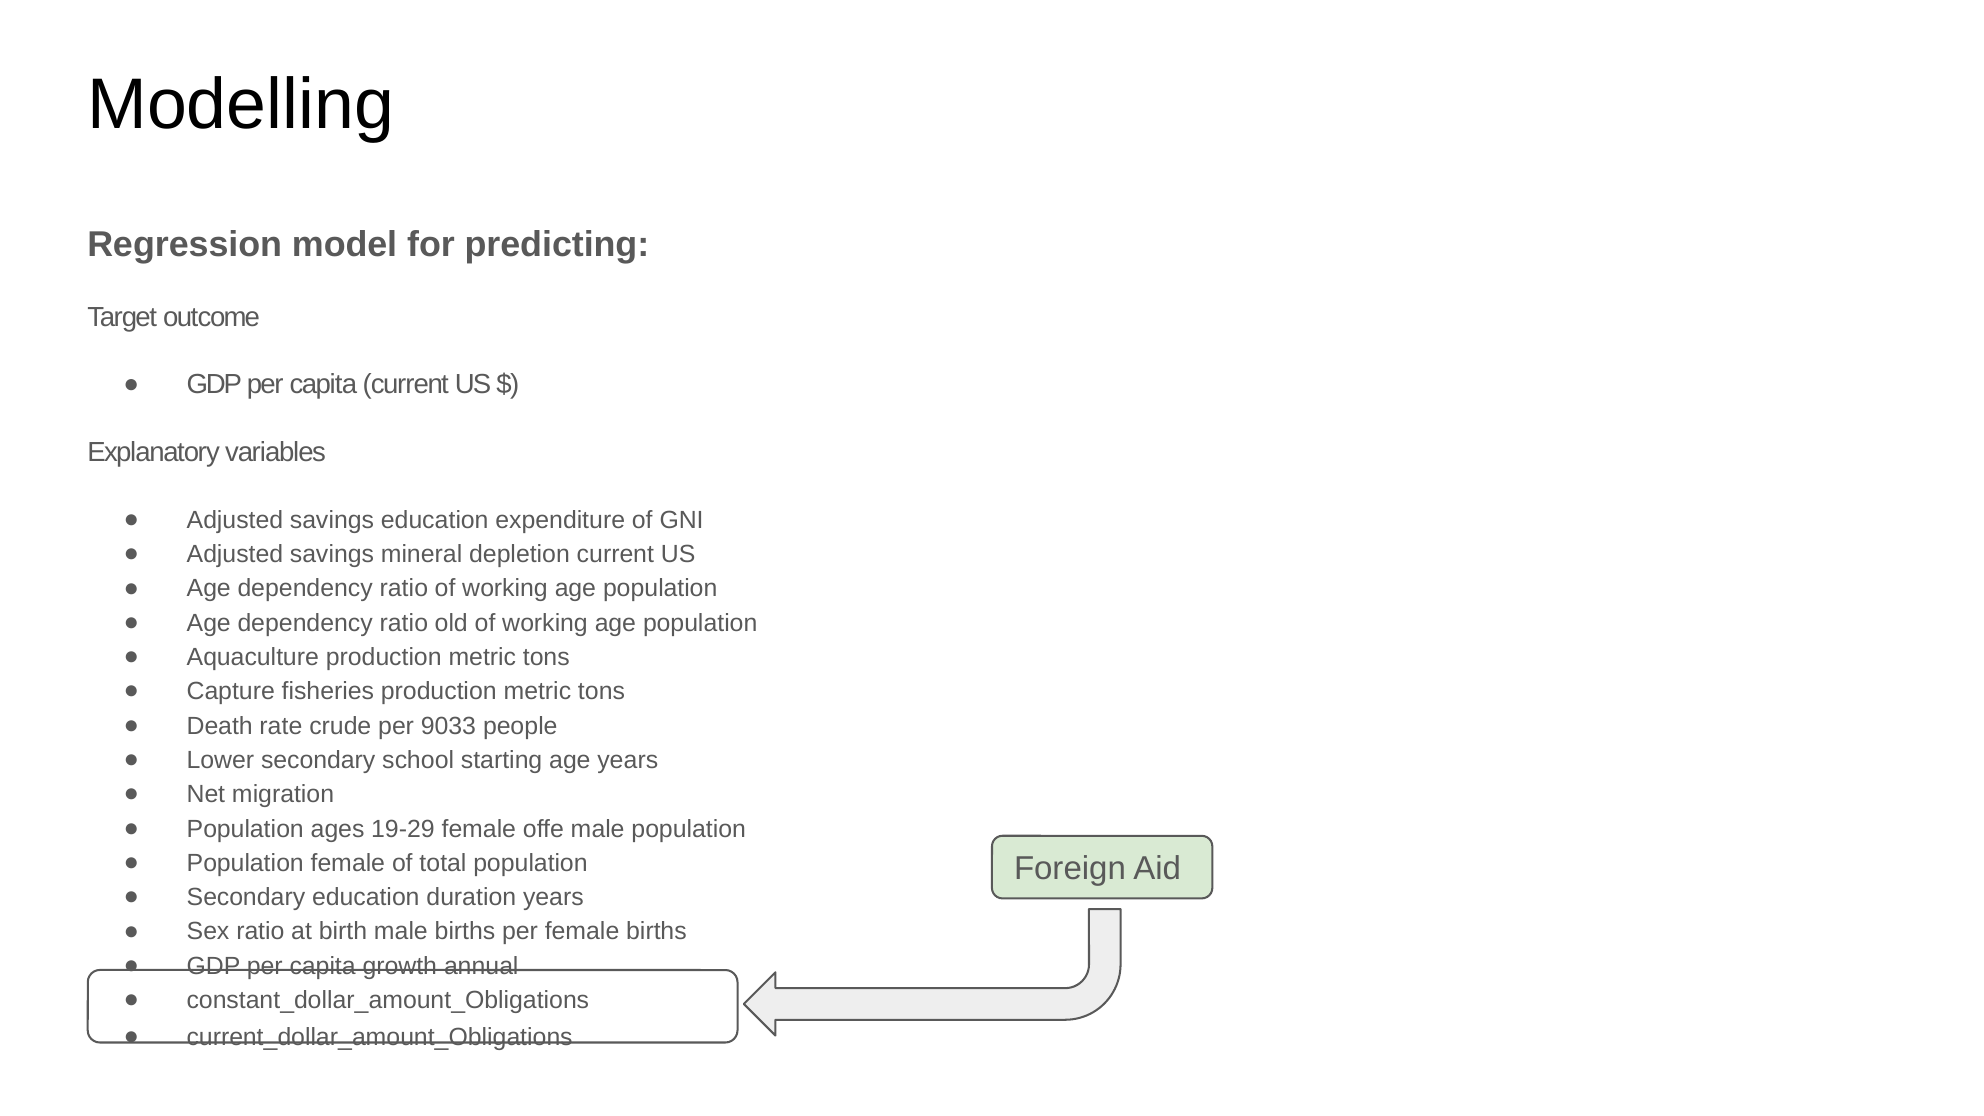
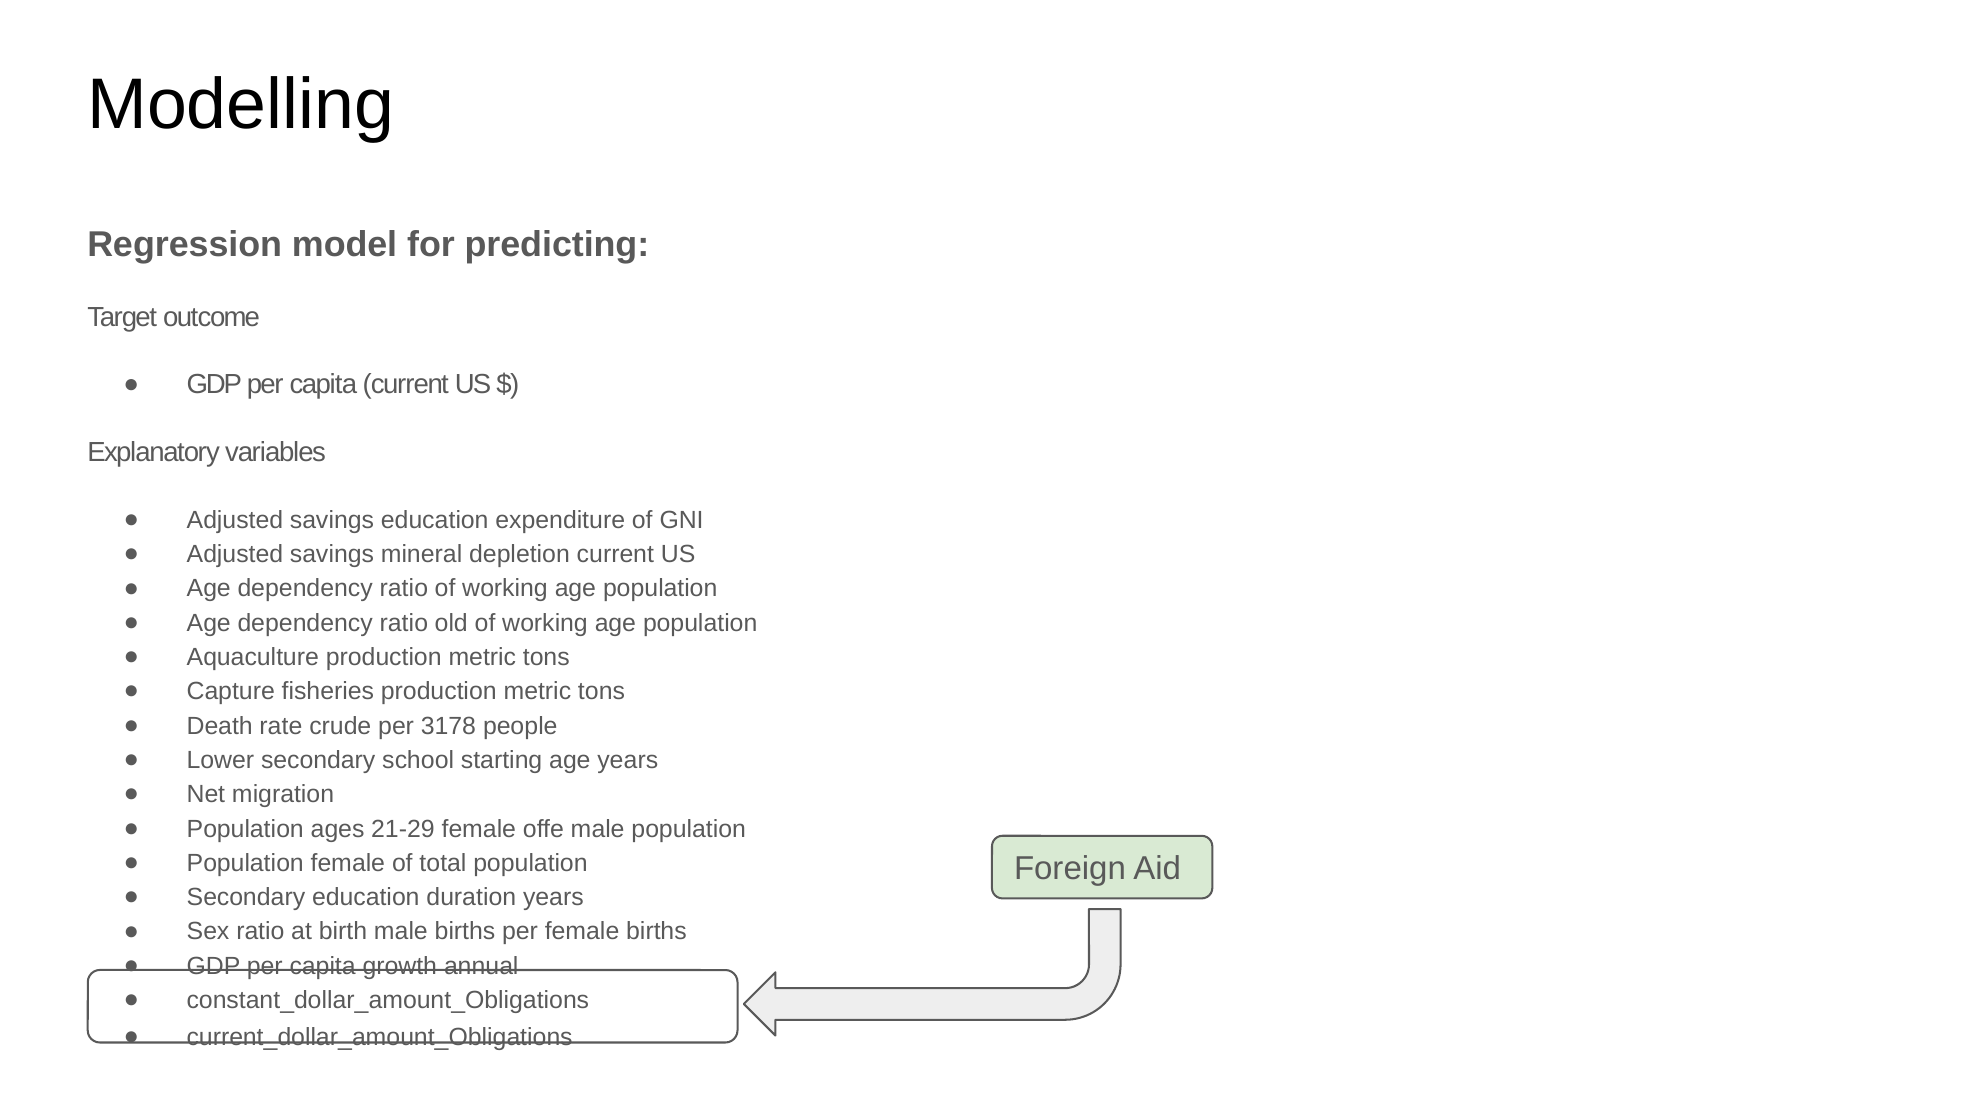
9033: 9033 -> 3178 (448, 726)
19-29: 19-29 -> 21-29 (403, 829)
